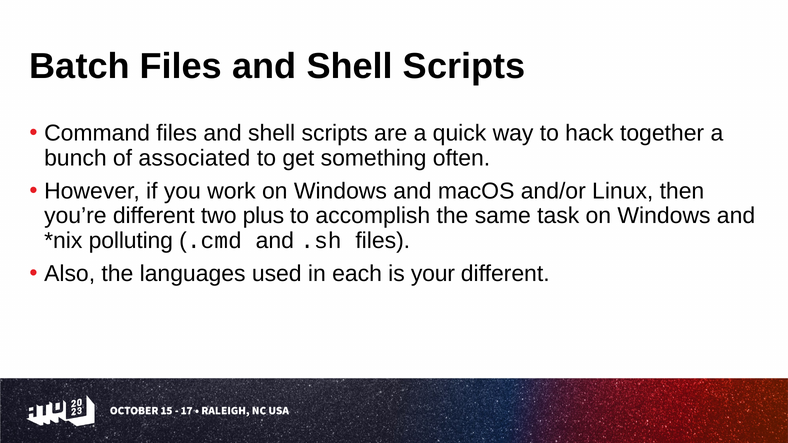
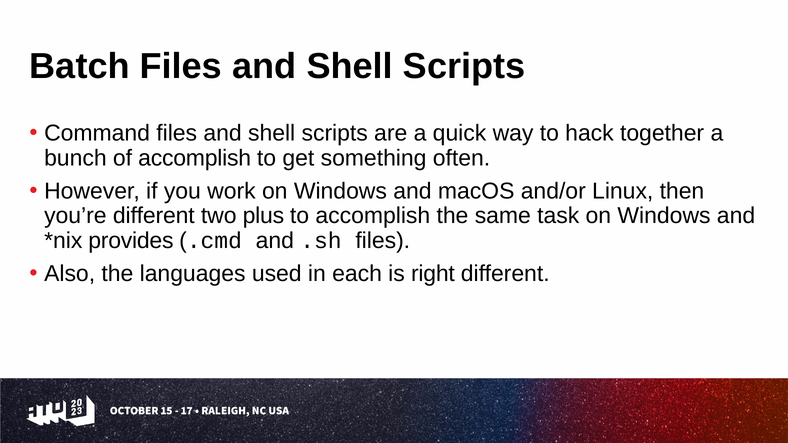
of associated: associated -> accomplish (195, 158)
polluting: polluting -> provides (131, 241)
your: your -> right (433, 274)
